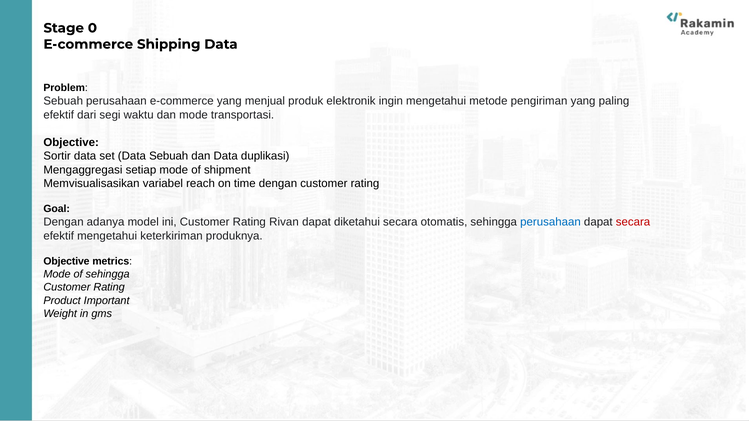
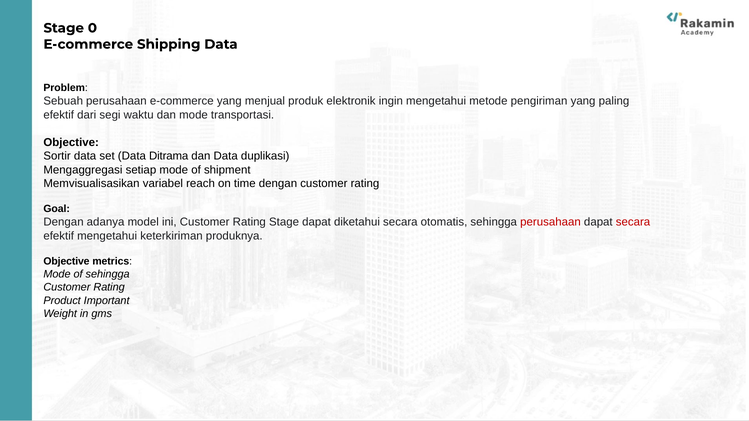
Data Sebuah: Sebuah -> Ditrama (169, 156)
Rating Rivan: Rivan -> Stage (284, 222)
perusahaan colour: blue -> red (550, 222)
